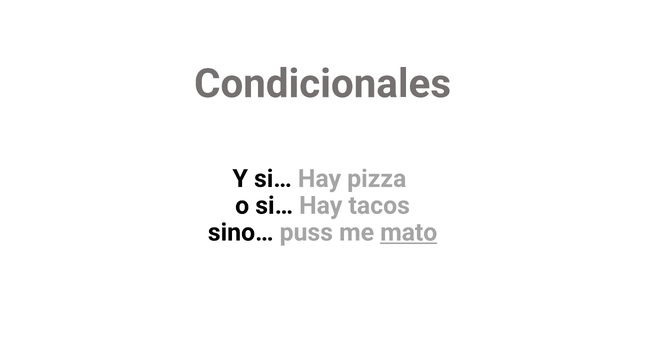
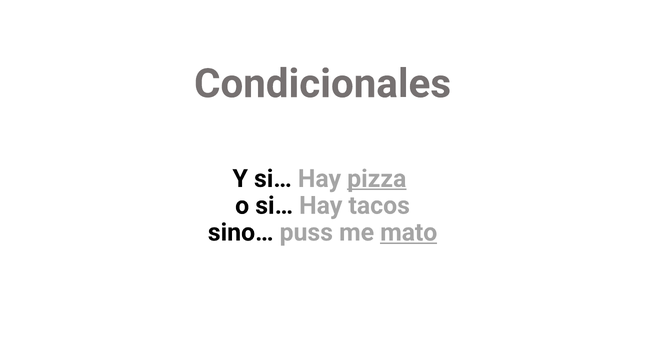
pizza underline: none -> present (377, 179)
